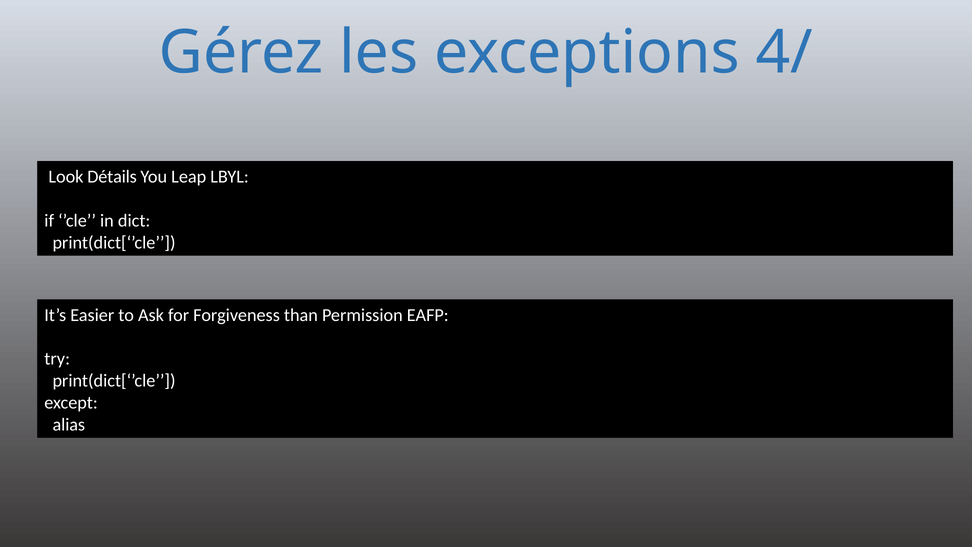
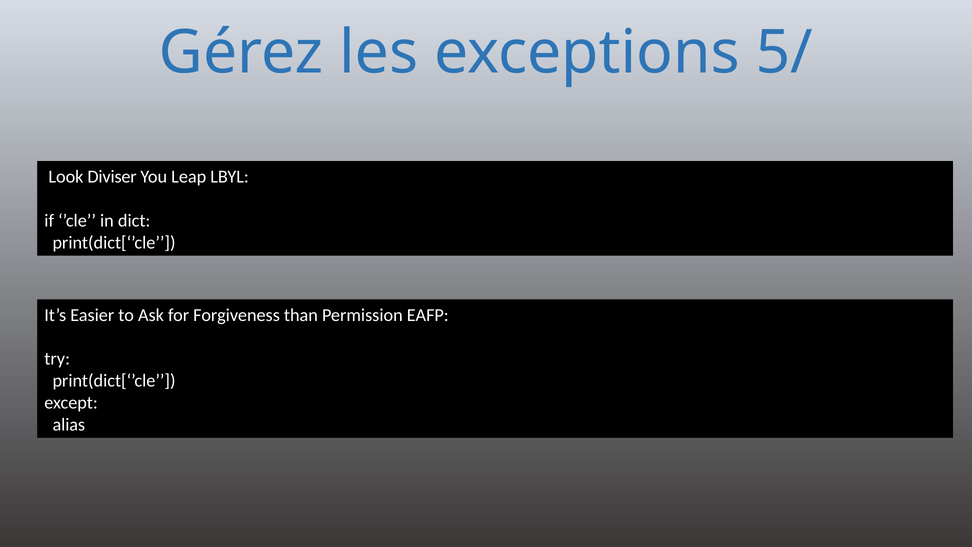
4/: 4/ -> 5/ (784, 52)
Détails: Détails -> Diviser (112, 177)
